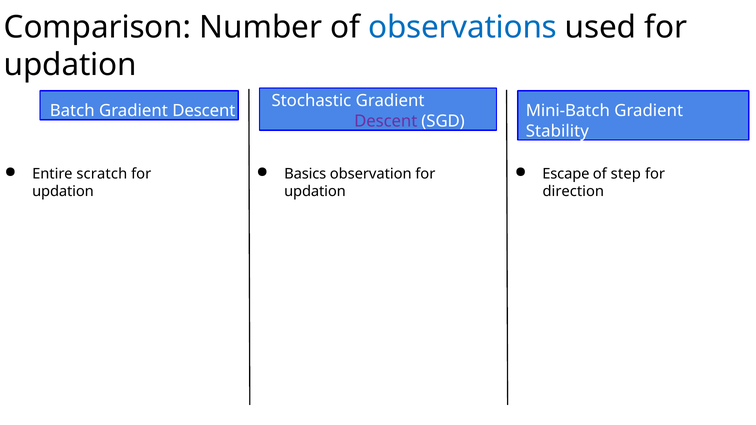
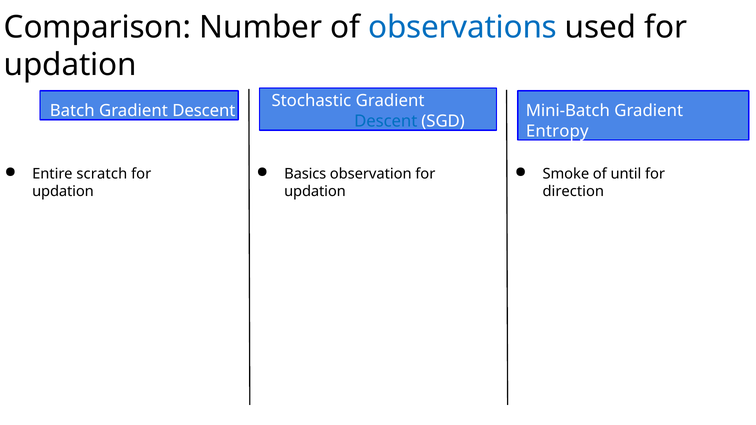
Descent colour: purple -> blue (386, 121)
Stability: Stability -> Entropy (557, 131)
Escape: Escape -> Smoke (566, 174)
step: step -> until (626, 174)
